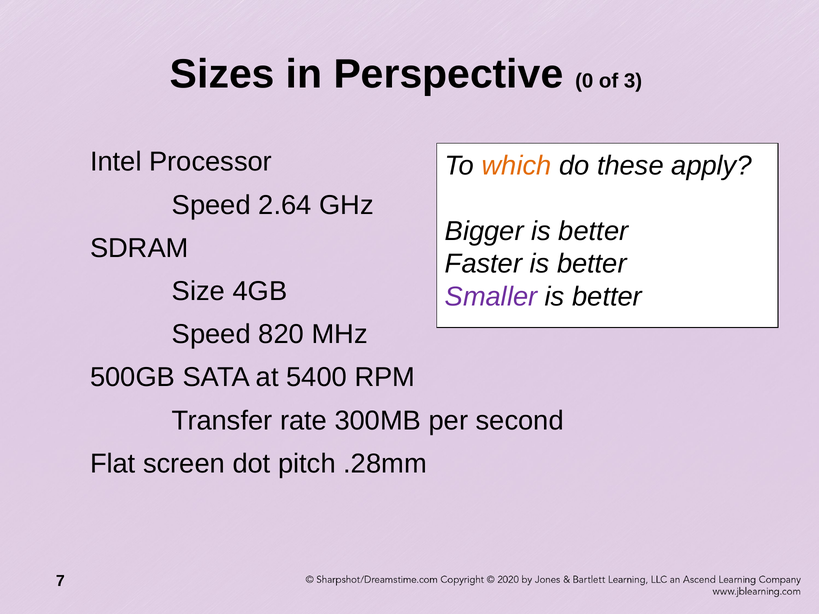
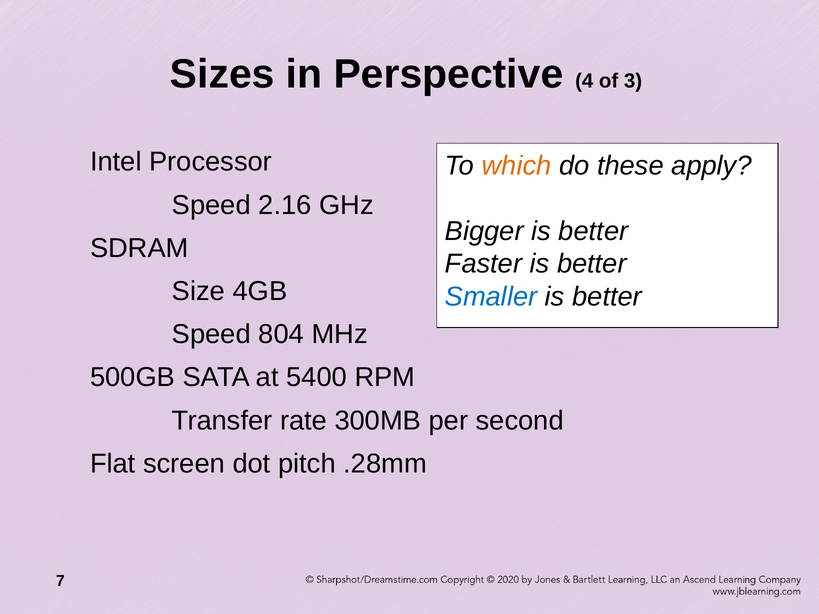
0: 0 -> 4 (584, 81)
2.64: 2.64 -> 2.16 (285, 205)
Smaller colour: purple -> blue (491, 297)
820: 820 -> 804 (281, 334)
